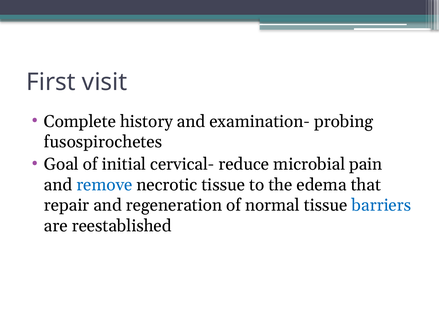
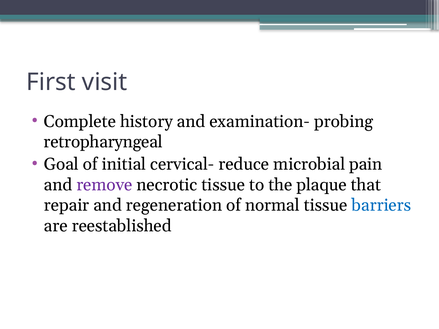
fusospirochetes: fusospirochetes -> retropharyngeal (103, 142)
remove colour: blue -> purple (104, 185)
edema: edema -> plaque (322, 185)
